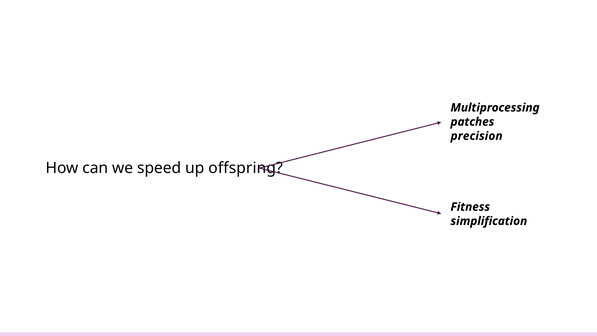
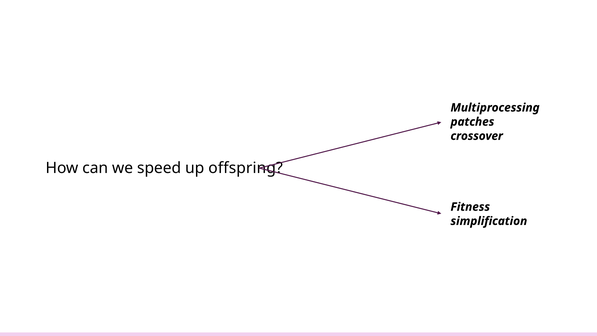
precision: precision -> crossover (477, 136)
